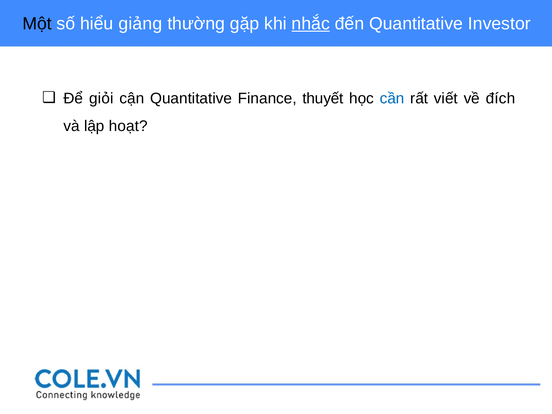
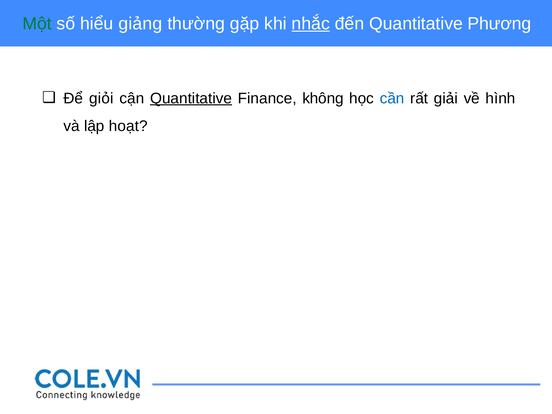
Một colour: black -> green (37, 24)
Investor: Investor -> Phương (499, 24)
Quantitative underline: none -> present (191, 98)
thuyết: thuyết -> không (323, 98)
viết: viết -> giải (446, 98)
đích: đích -> hình (501, 98)
